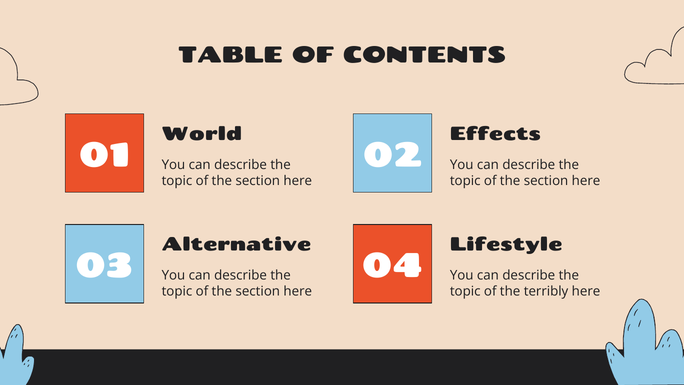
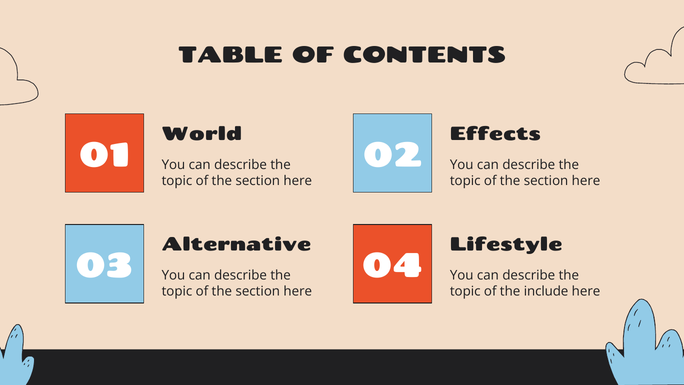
terribly: terribly -> include (546, 291)
